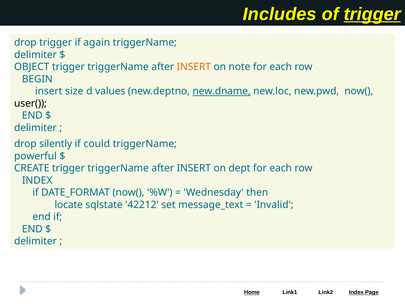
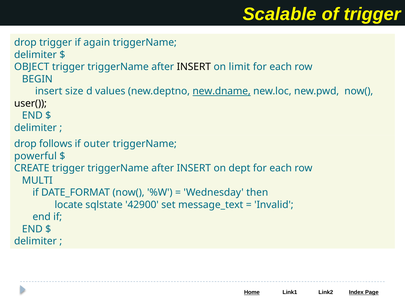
Includes: Includes -> Scalable (280, 14)
trigger underline: present -> none (372, 14)
INSERT colour: orange -> black (194, 67)
note: note -> limit (239, 67)
silently: silently -> follows (56, 144)
could: could -> outer (97, 144)
INDEX: INDEX -> MULTI (37, 180)
42212: 42212 -> 42900 (142, 205)
